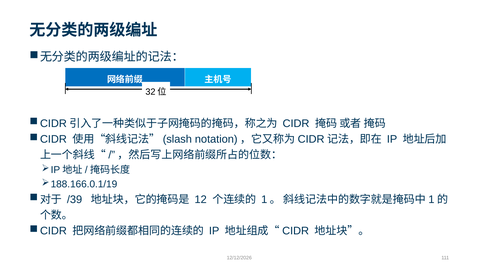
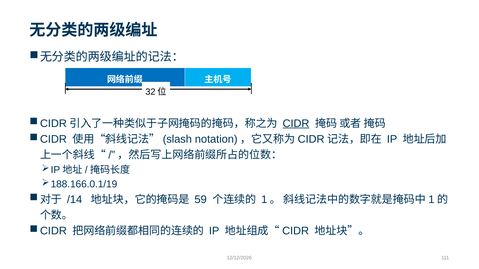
CIDR underline: none -> present (296, 124)
/39: /39 -> /14 (75, 200)
12: 12 -> 59 (201, 200)
